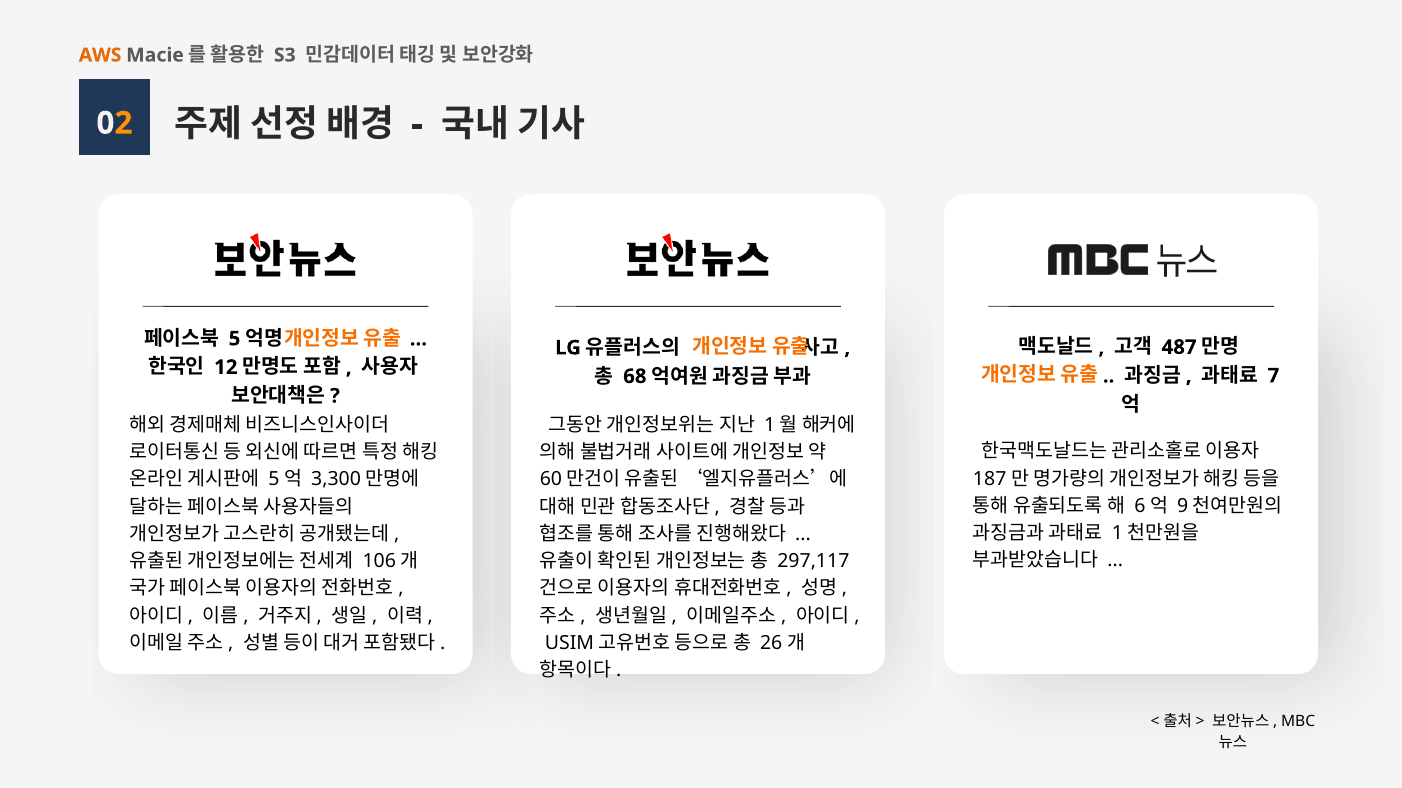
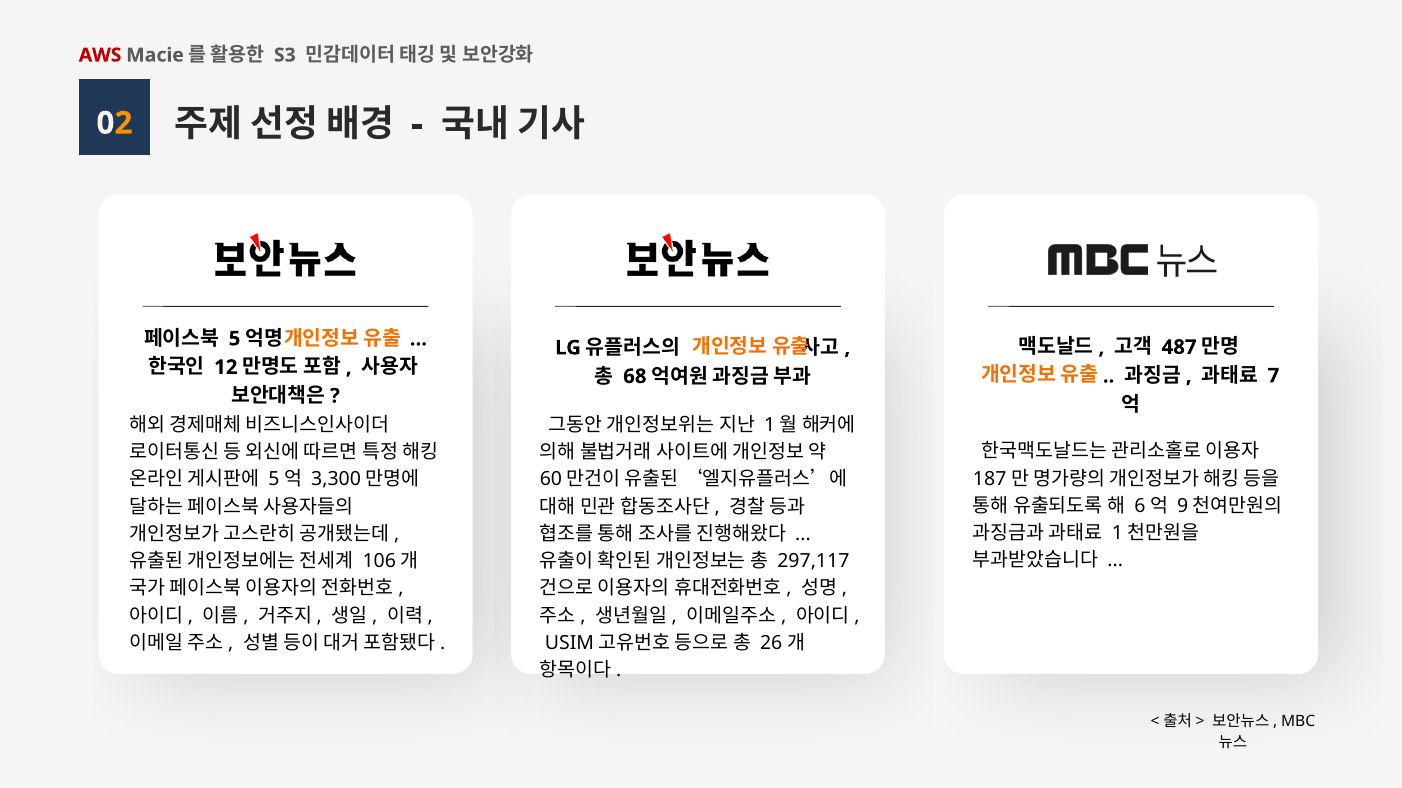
AWS colour: orange -> red (100, 55)
